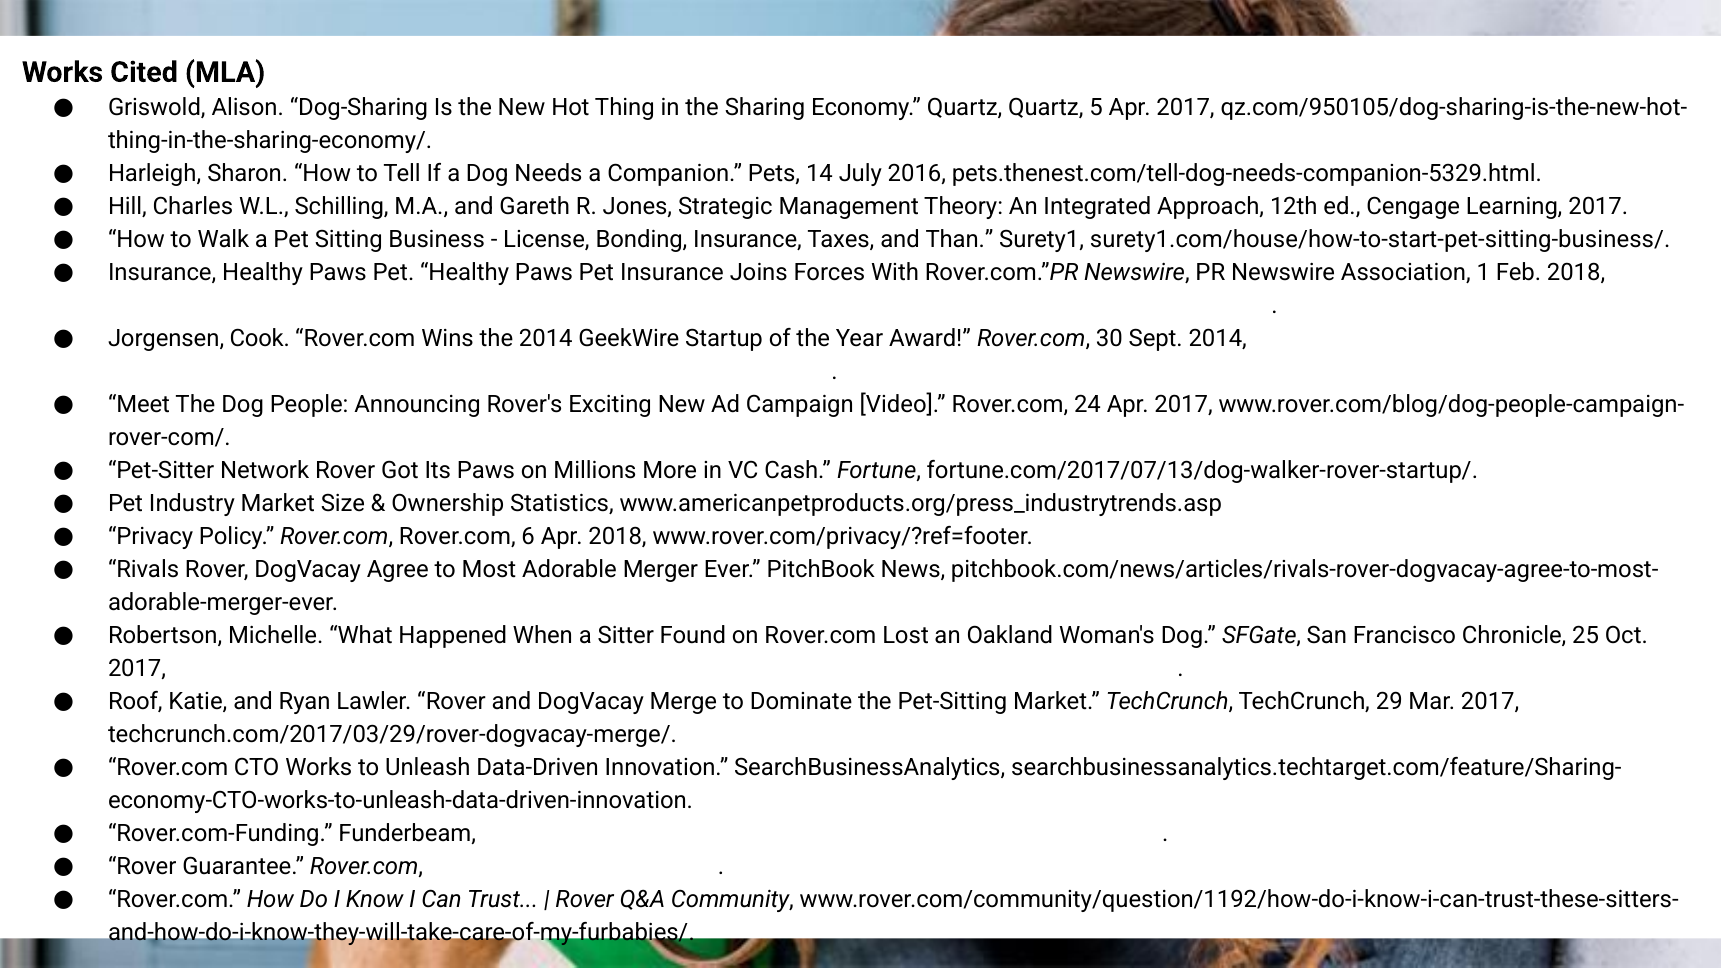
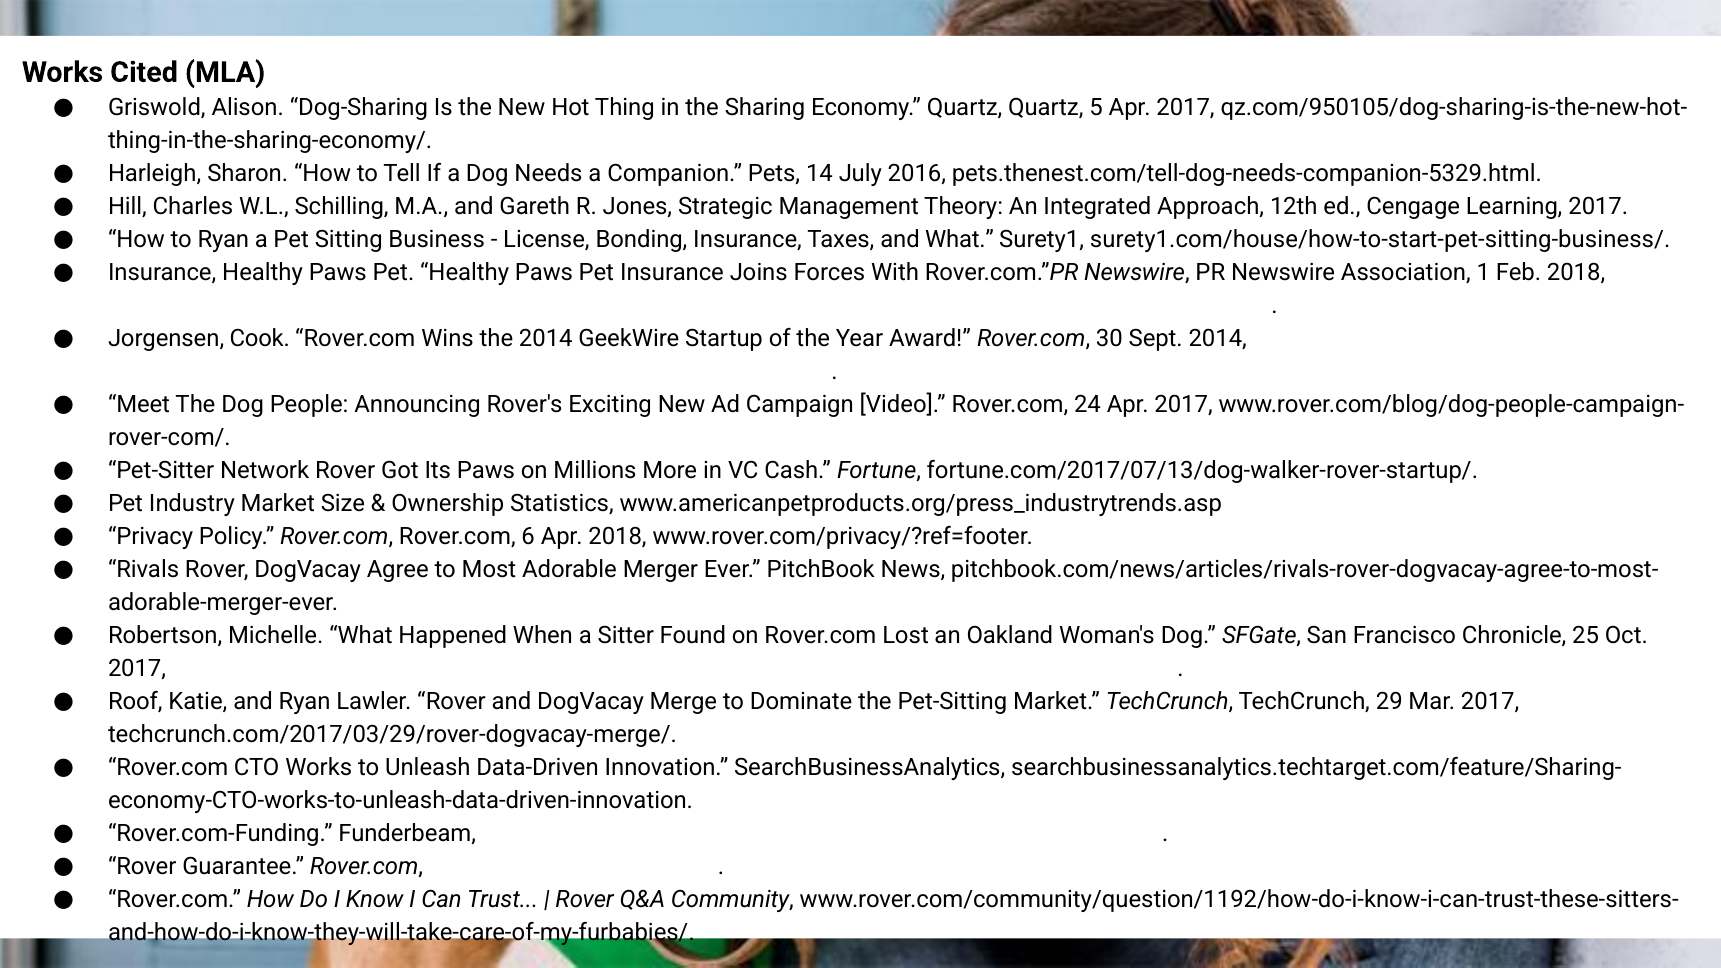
to Walk: Walk -> Ryan (223, 240)
and Than: Than -> What (960, 240)
